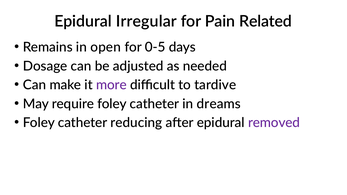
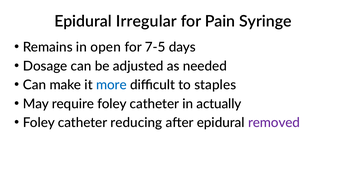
Related: Related -> Syringe (265, 21)
0-5: 0-5 -> 7-5 (155, 47)
more colour: purple -> blue (111, 85)
tardive: tardive -> staples (215, 85)
dreams: dreams -> actually (219, 104)
